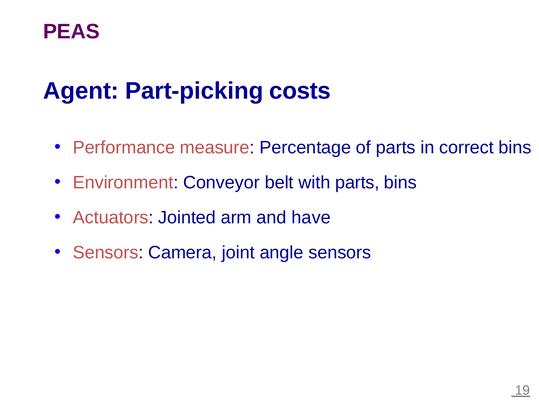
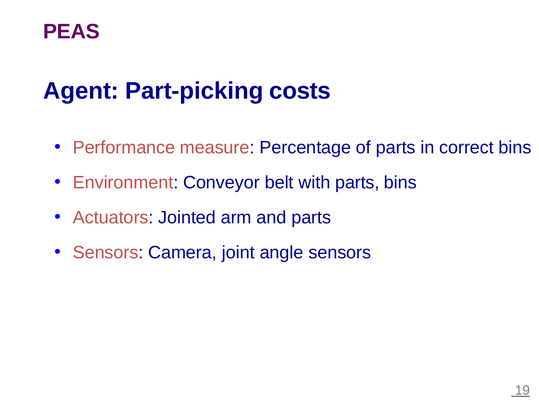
and have: have -> parts (311, 218)
